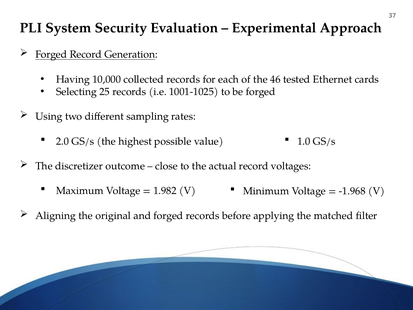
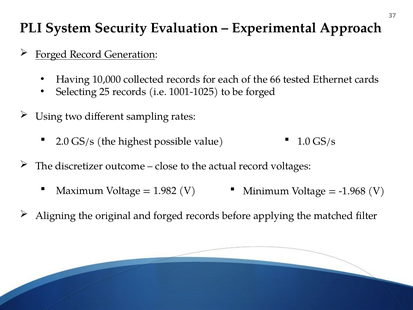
46: 46 -> 66 (275, 79)
